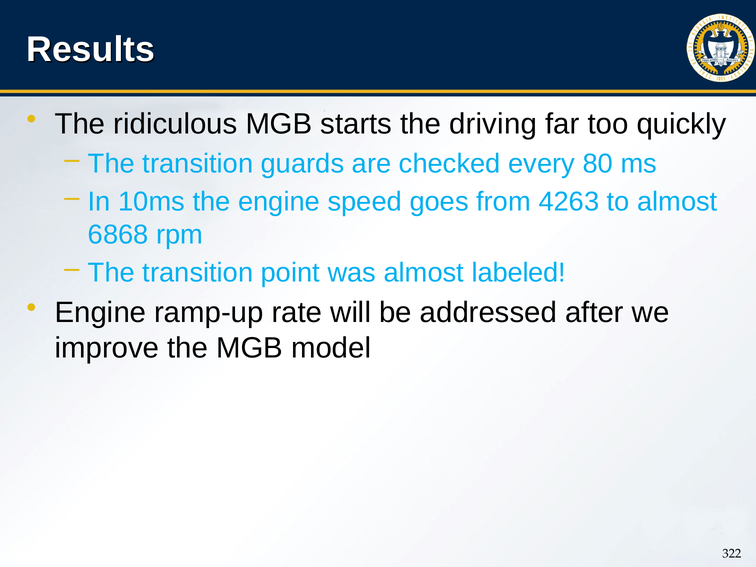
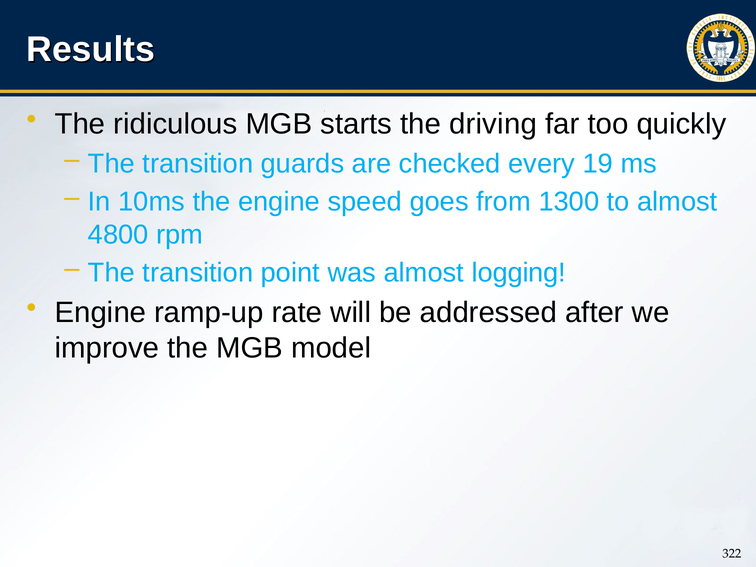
80: 80 -> 19 (598, 164)
4263: 4263 -> 1300 (569, 202)
6868: 6868 -> 4800 (118, 235)
labeled: labeled -> logging (519, 273)
